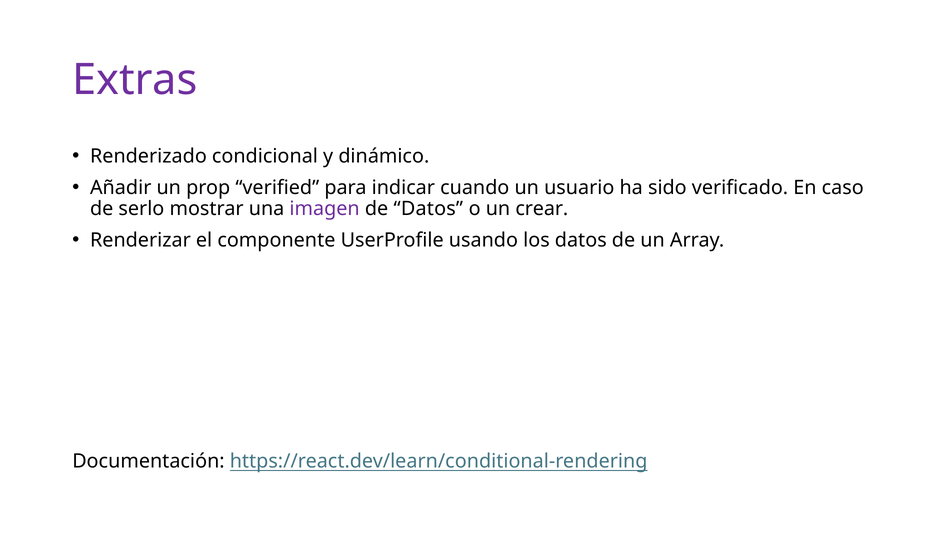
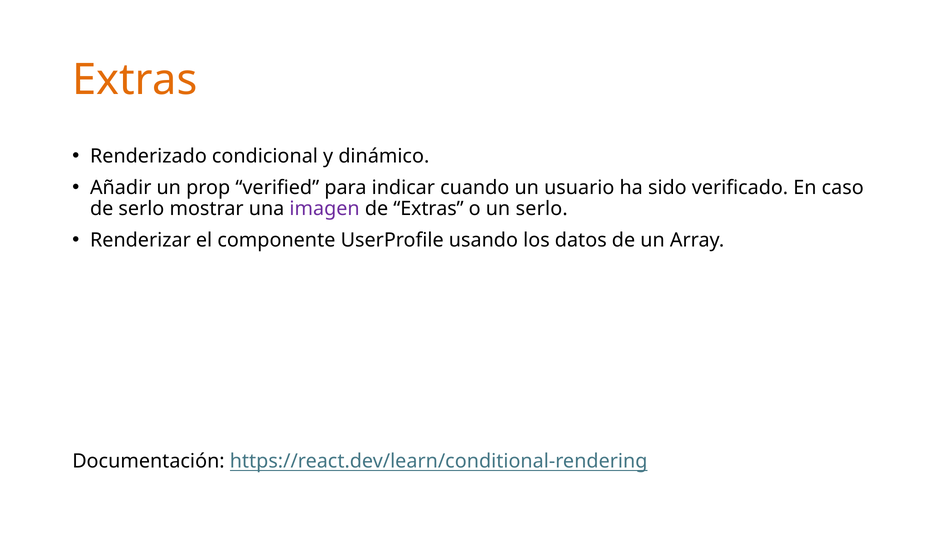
Extras colour: purple -> orange (135, 80)
de Datos: Datos -> Extras (429, 209)
un crear: crear -> serlo (542, 209)
